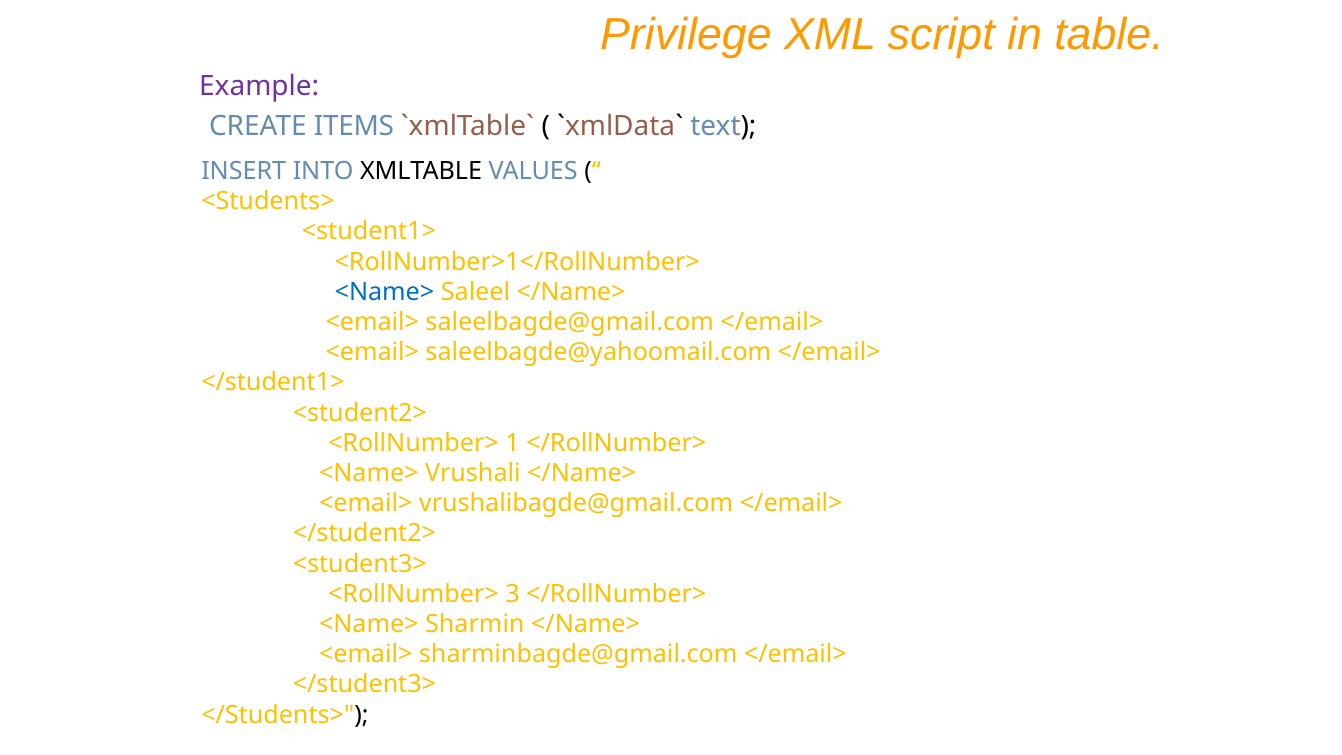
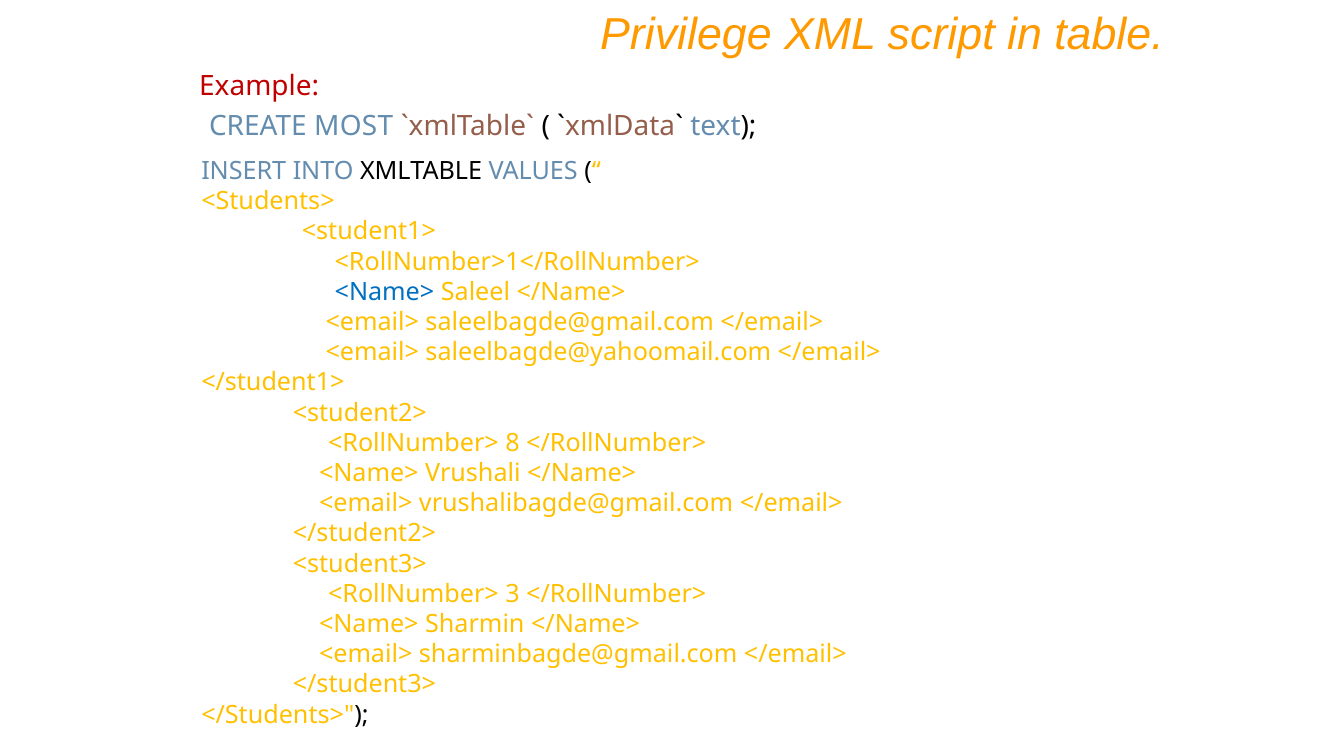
Example colour: purple -> red (259, 87)
ITEMS: ITEMS -> MOST (354, 126)
1: 1 -> 8 (512, 443)
